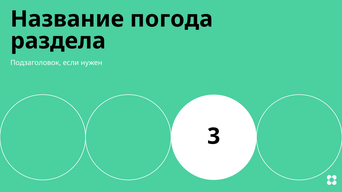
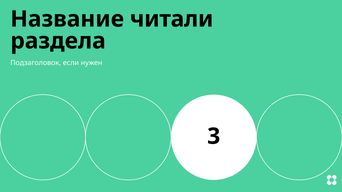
погода: погода -> читали (172, 19)
